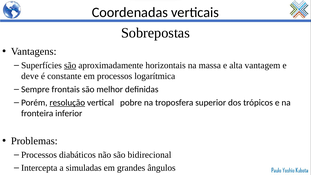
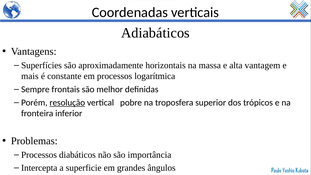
Sobrepostas: Sobrepostas -> Adiabáticos (155, 33)
são underline: present -> none (70, 65)
deve: deve -> mais (30, 76)
bidirecional: bidirecional -> importância (149, 155)
simuladas: simuladas -> superficie (84, 168)
